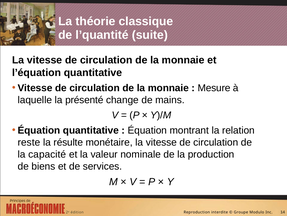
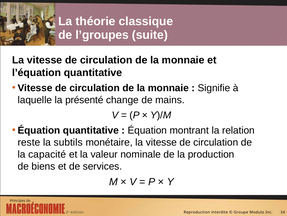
l’quantité: l’quantité -> l’groupes (102, 35)
Mesure: Mesure -> Signifie (214, 88)
résulte: résulte -> subtils (68, 142)
